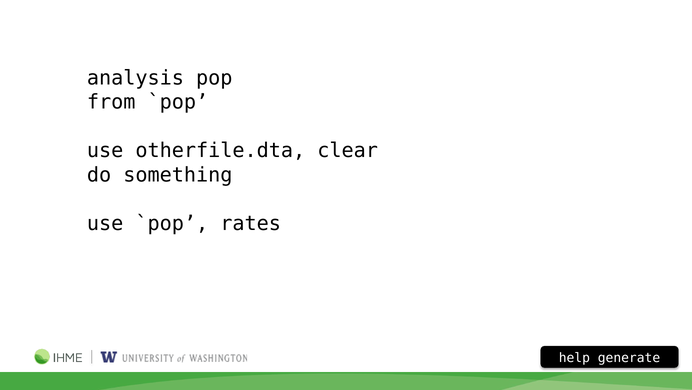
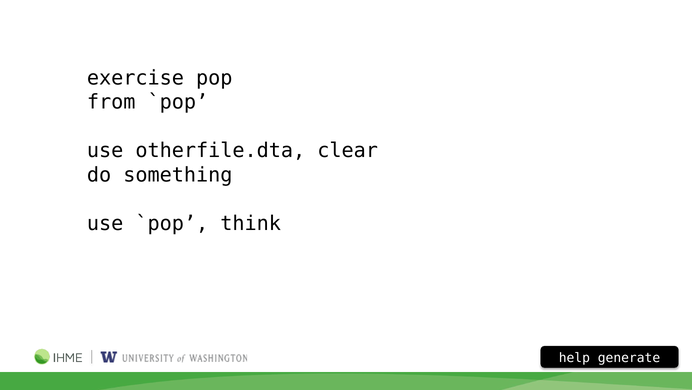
analysis: analysis -> exercise (135, 78)
rates: rates -> think (251, 223)
